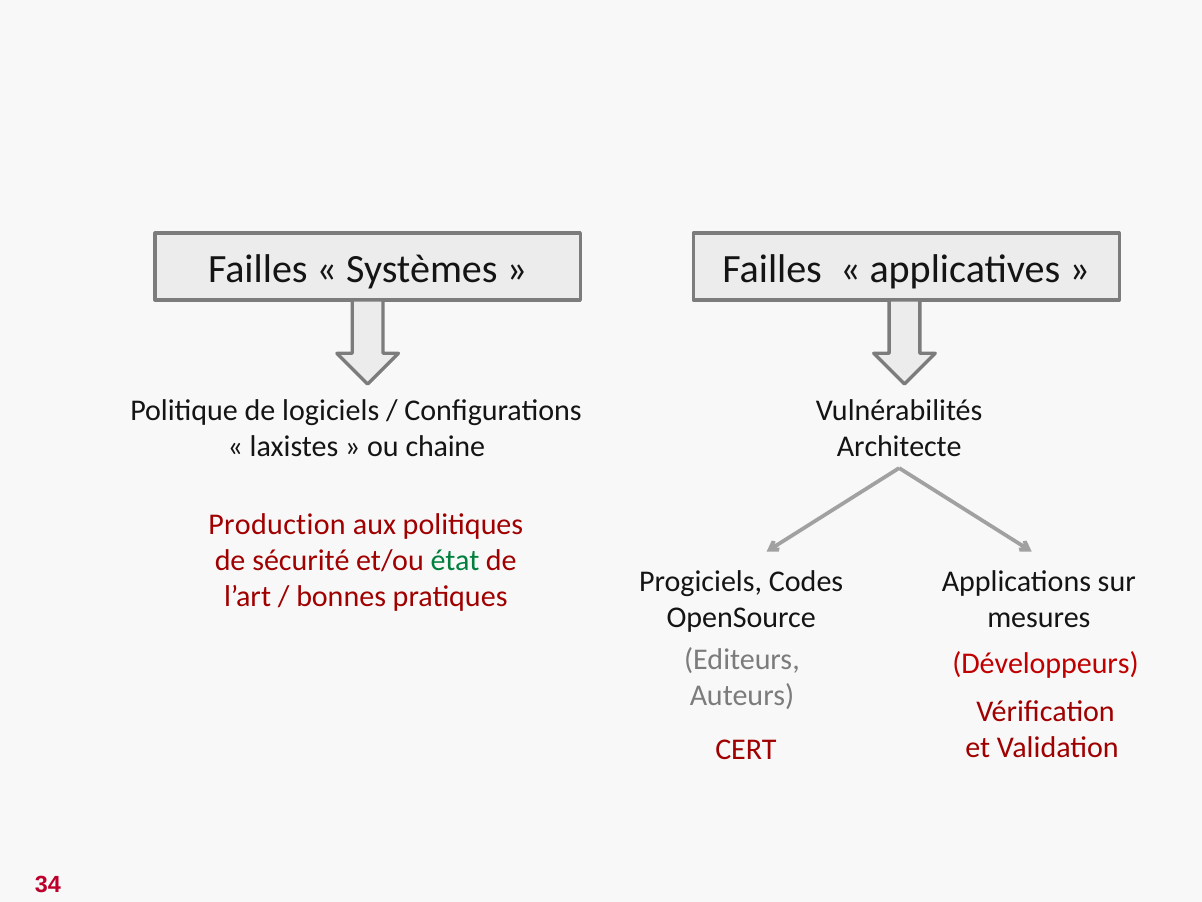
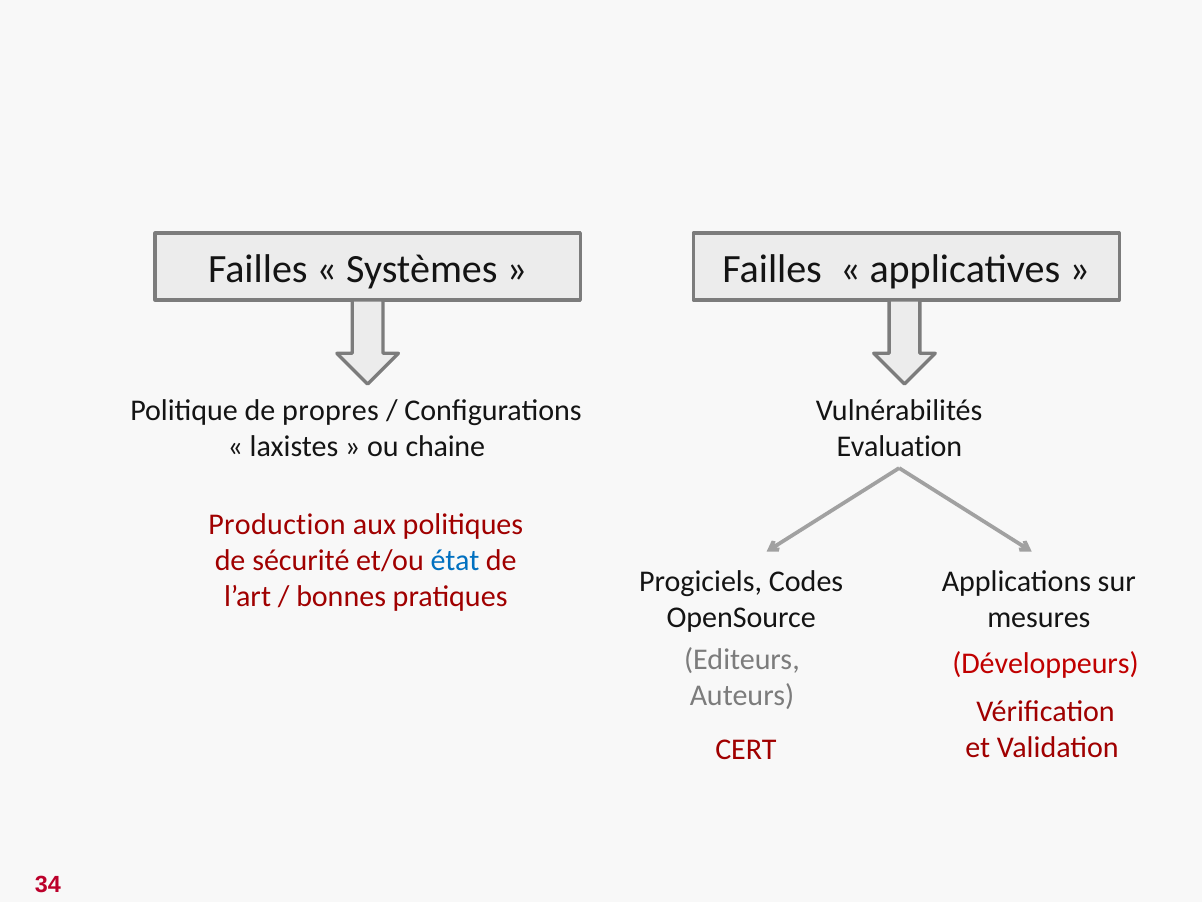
logiciels: logiciels -> propres (331, 410)
Architecte: Architecte -> Evaluation (899, 446)
état colour: green -> blue (455, 560)
